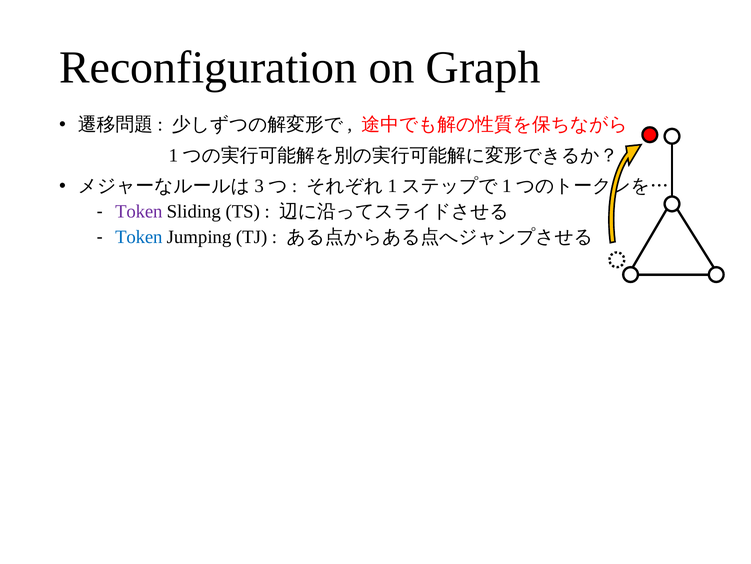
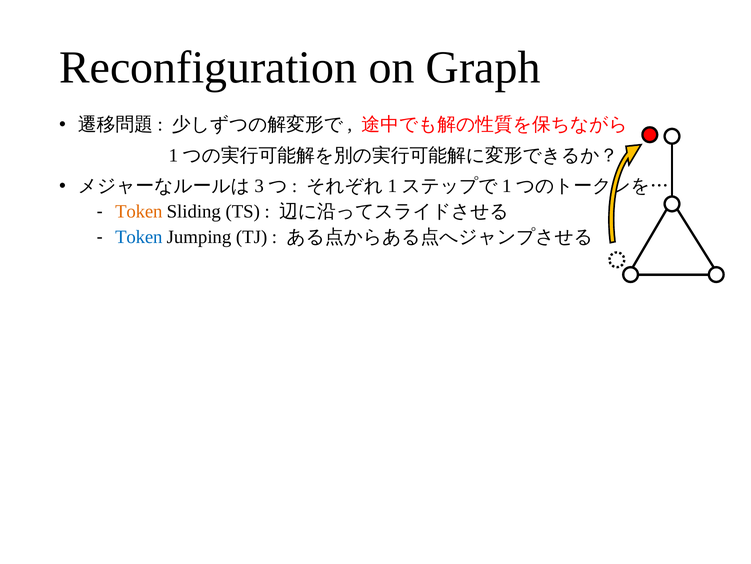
Token colour: purple -> orange (139, 211)
